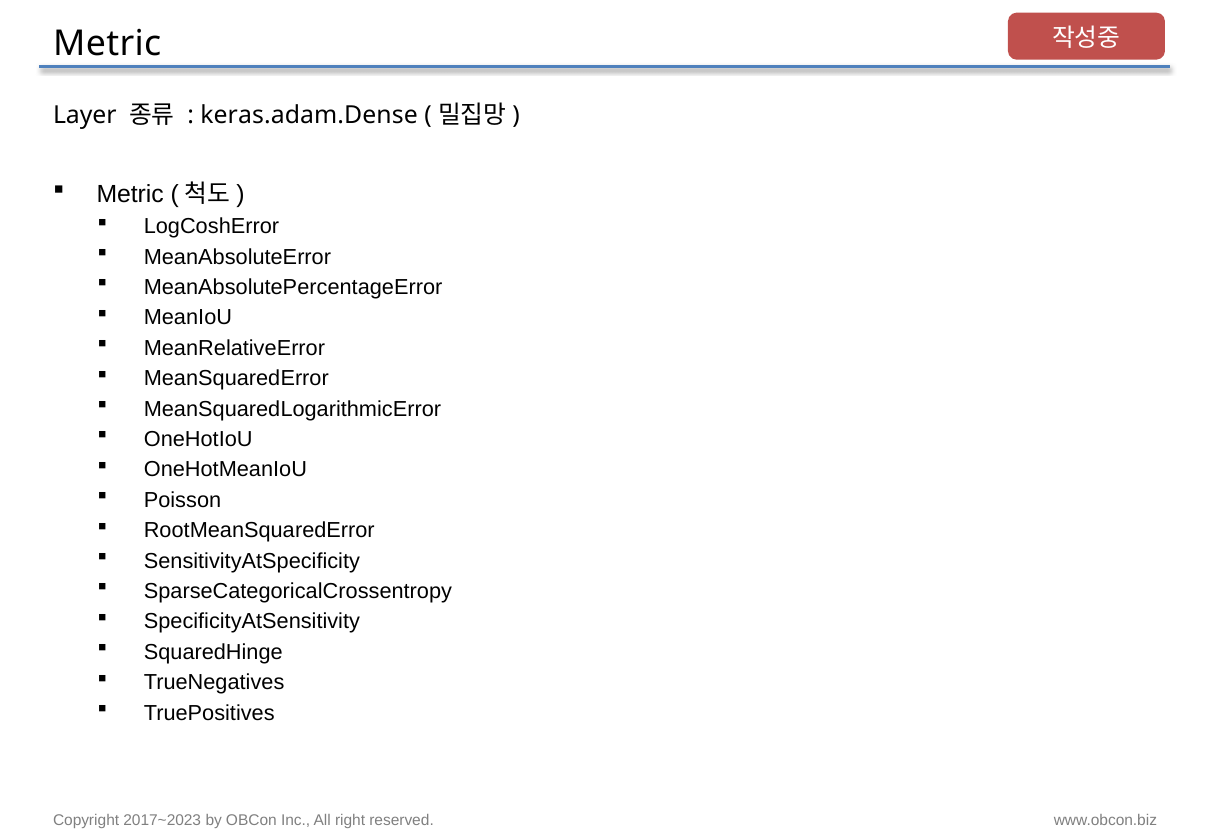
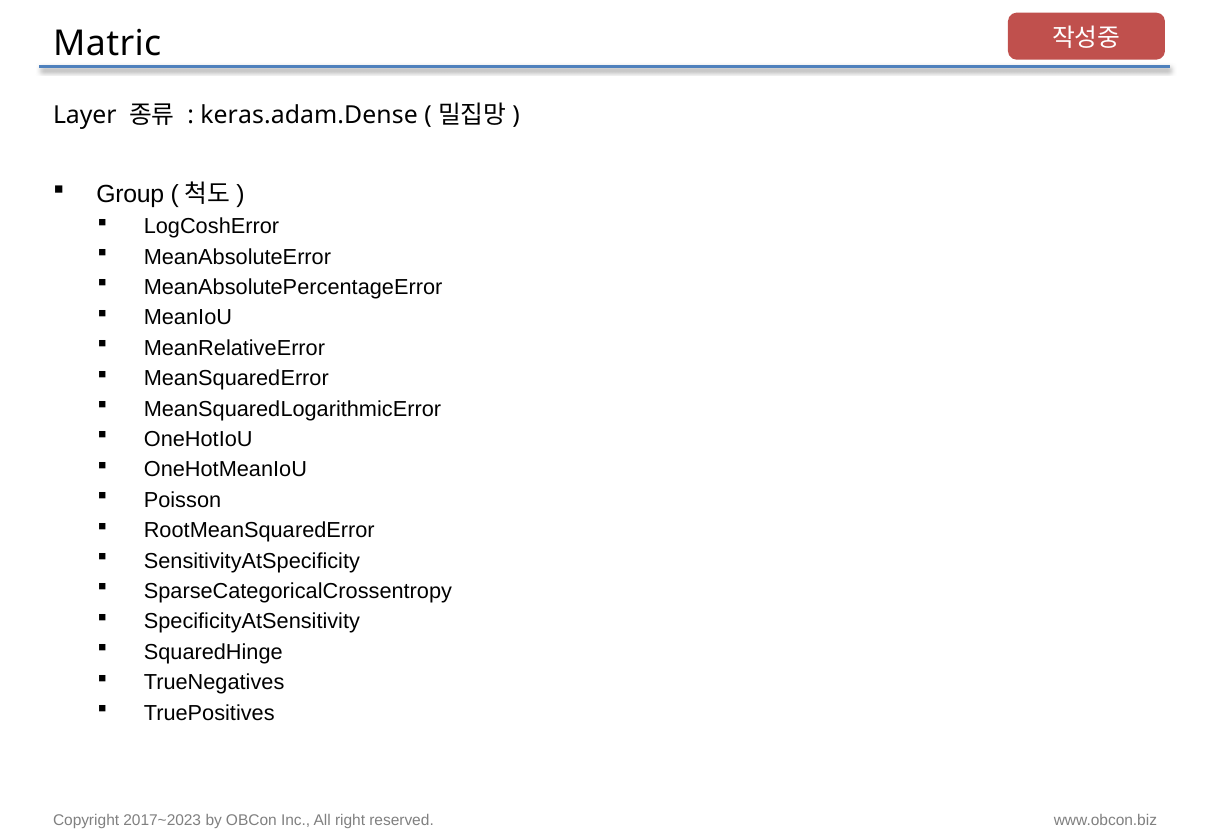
Metric: Metric -> Matric (107, 44)
Metric: Metric -> Group (130, 195)
